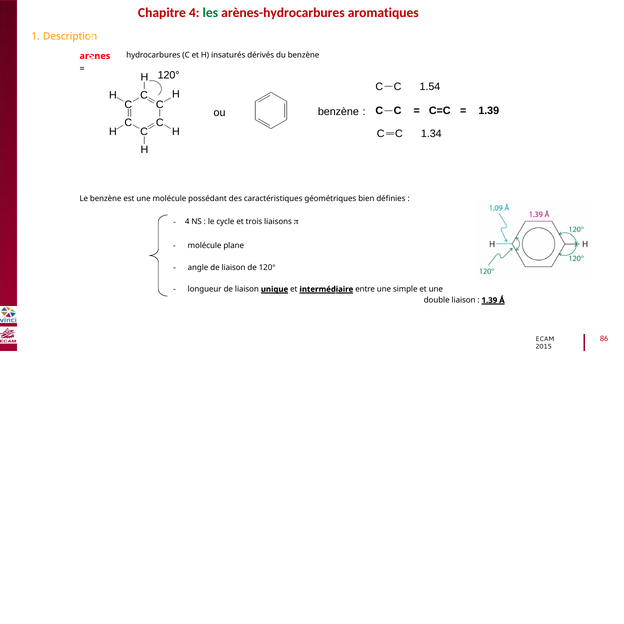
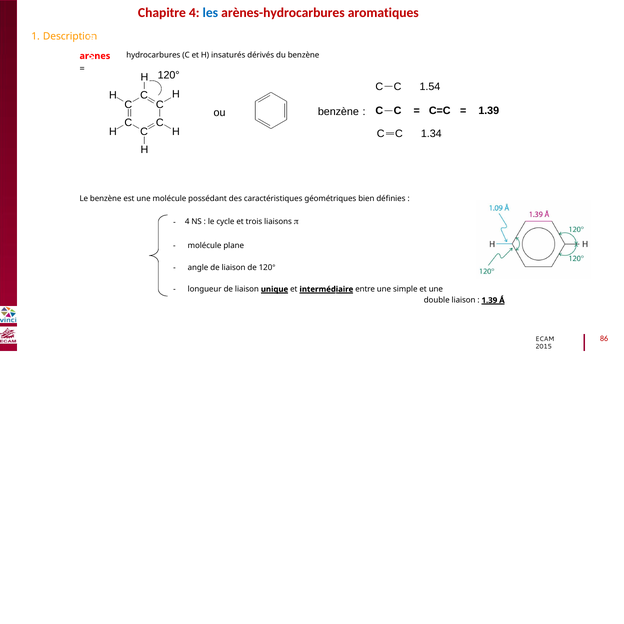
les colour: green -> blue (210, 13)
